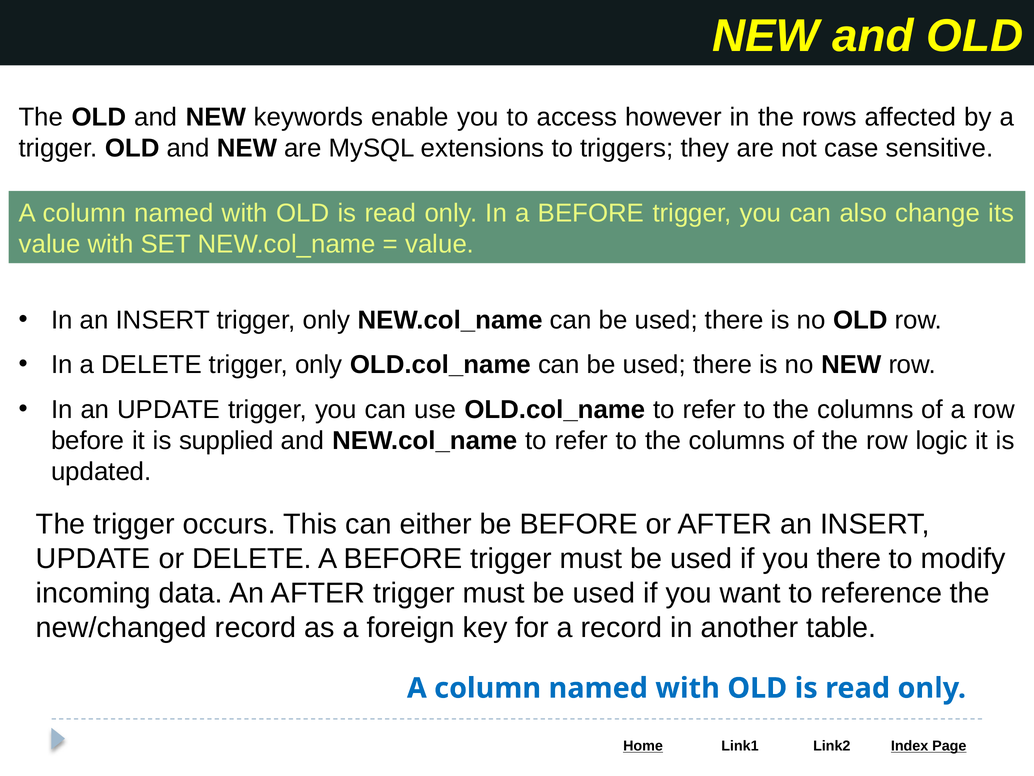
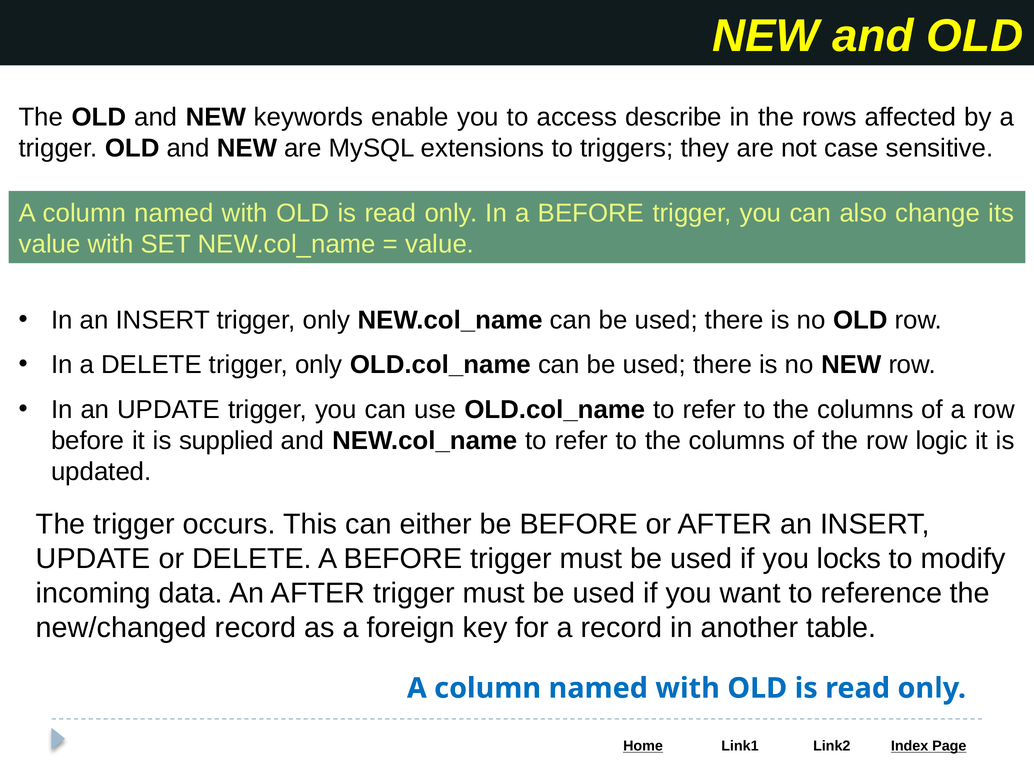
however: however -> describe (673, 117)
you there: there -> locks (849, 559)
